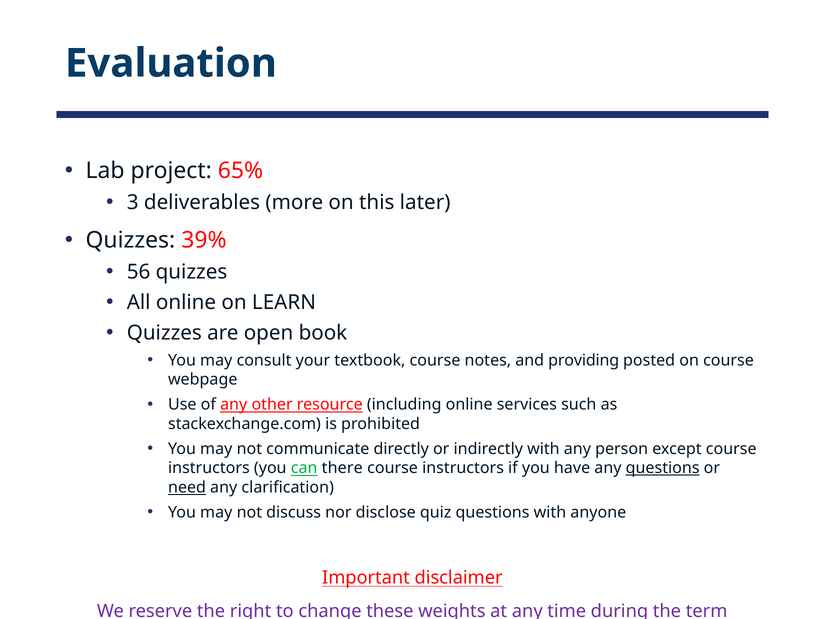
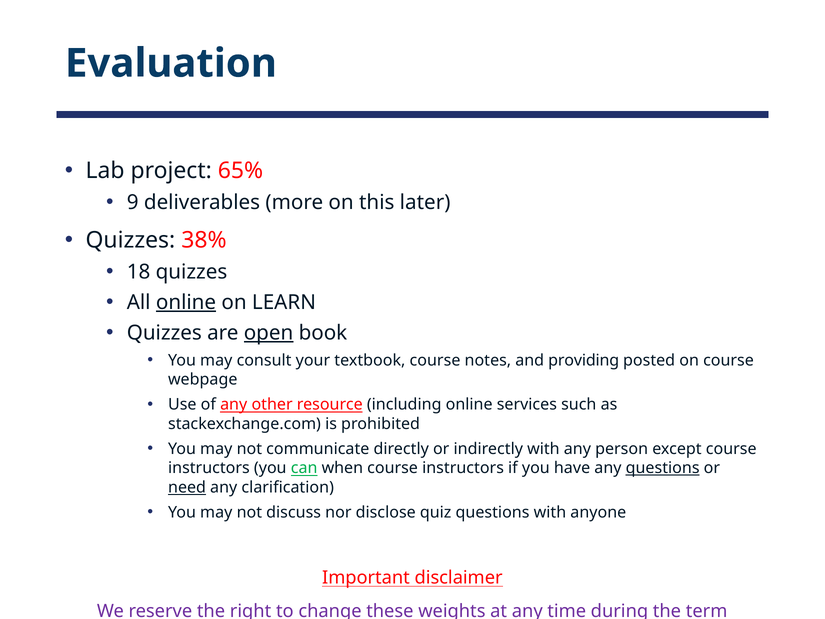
3: 3 -> 9 (133, 202)
39%: 39% -> 38% (204, 240)
56: 56 -> 18 (139, 272)
online underline: none -> present (186, 302)
open underline: none -> present (269, 333)
there: there -> when (342, 468)
